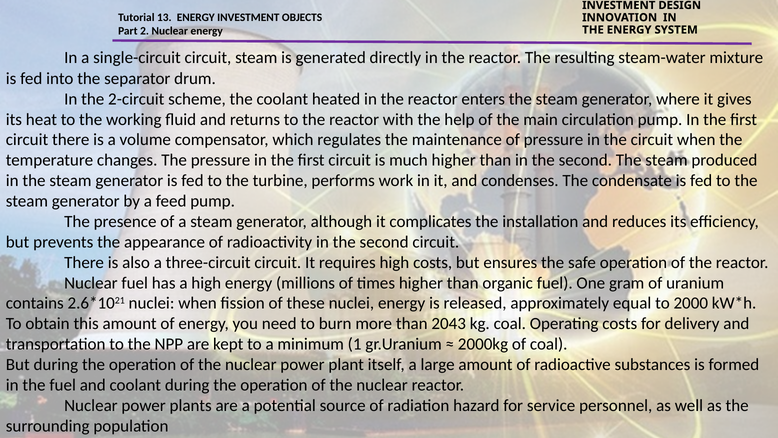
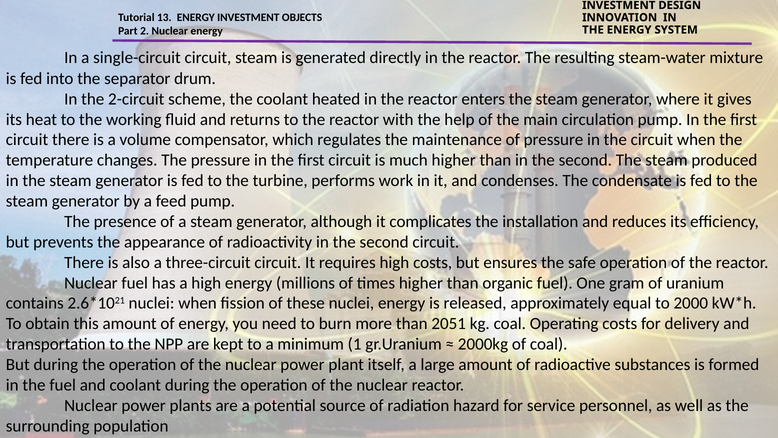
2043: 2043 -> 2051 (449, 324)
